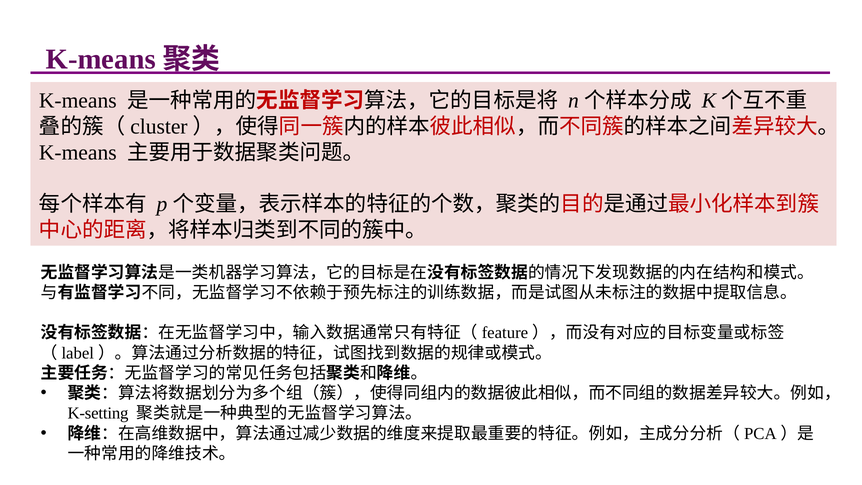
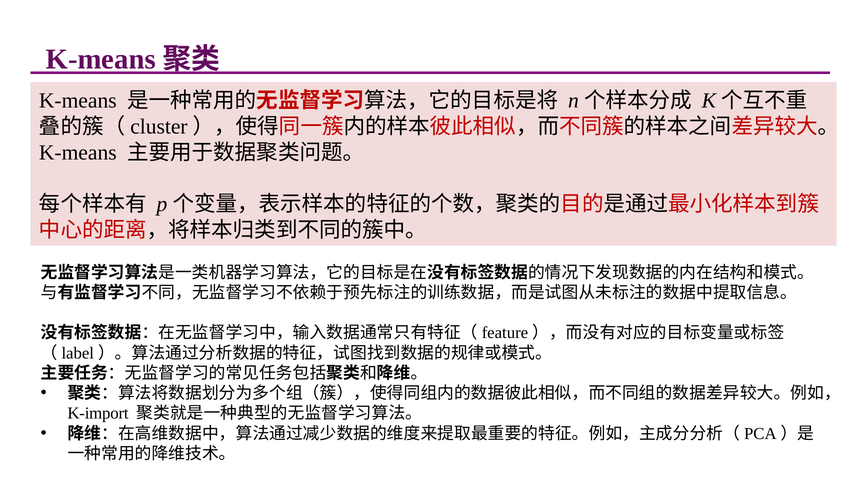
K-setting: K-setting -> K-import (98, 413)
